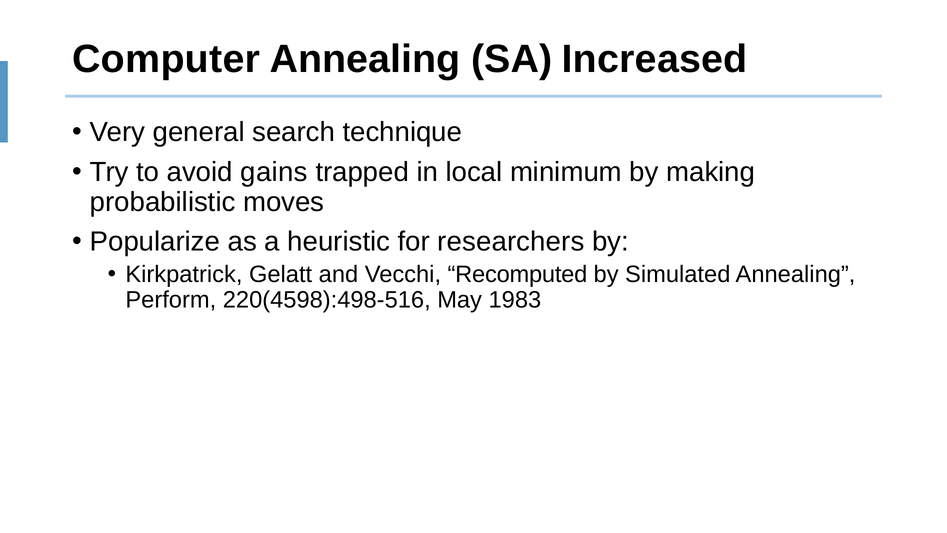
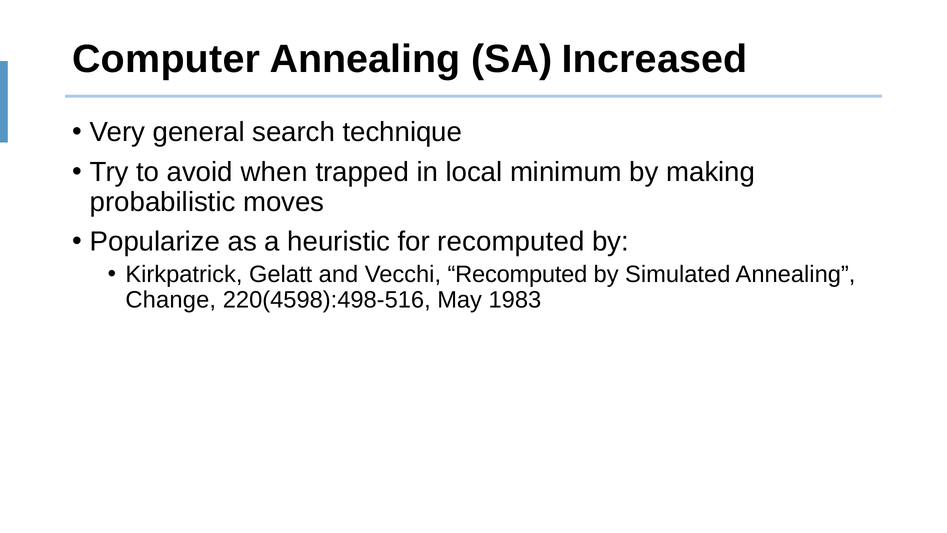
gains: gains -> when (274, 172)
for researchers: researchers -> recomputed (511, 242)
Perform: Perform -> Change (171, 300)
